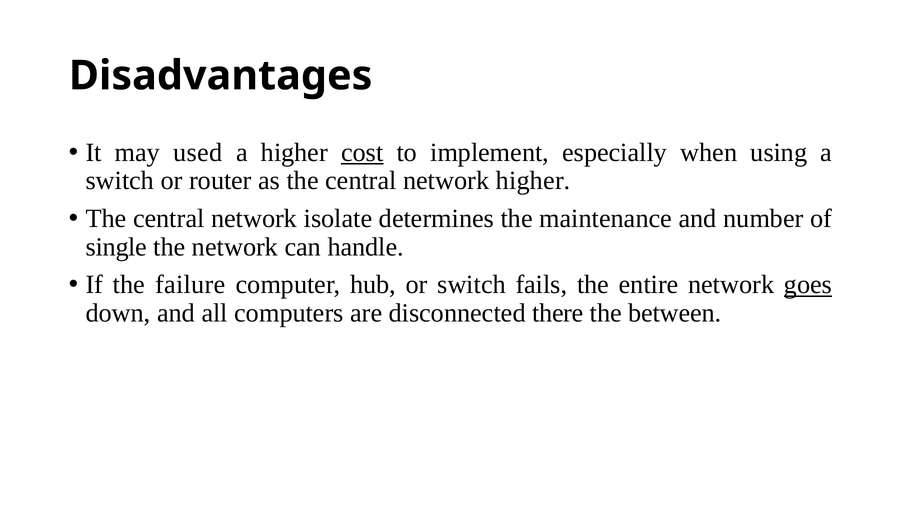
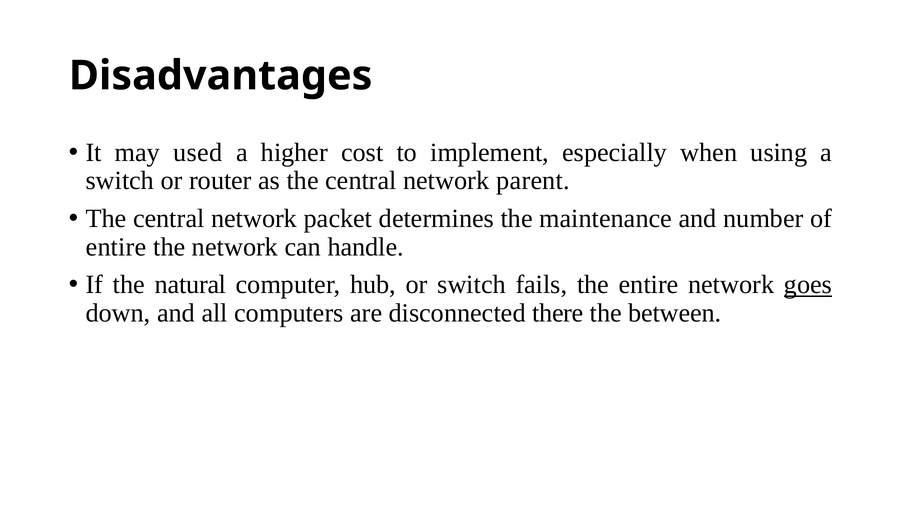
cost underline: present -> none (362, 153)
network higher: higher -> parent (533, 181)
isolate: isolate -> packet (338, 219)
single: single -> entire (116, 247)
failure: failure -> natural (190, 285)
